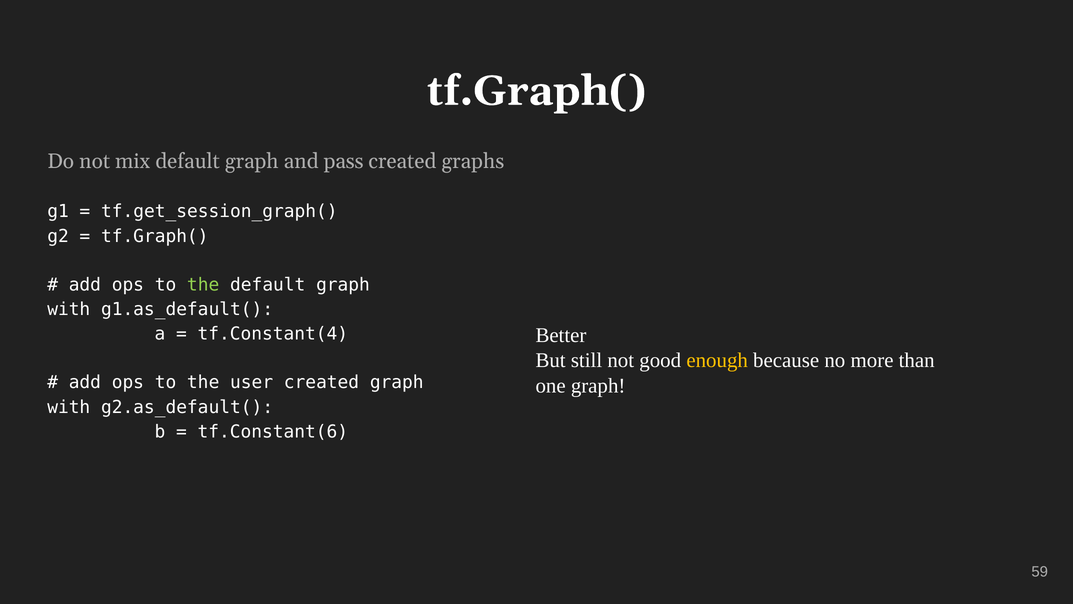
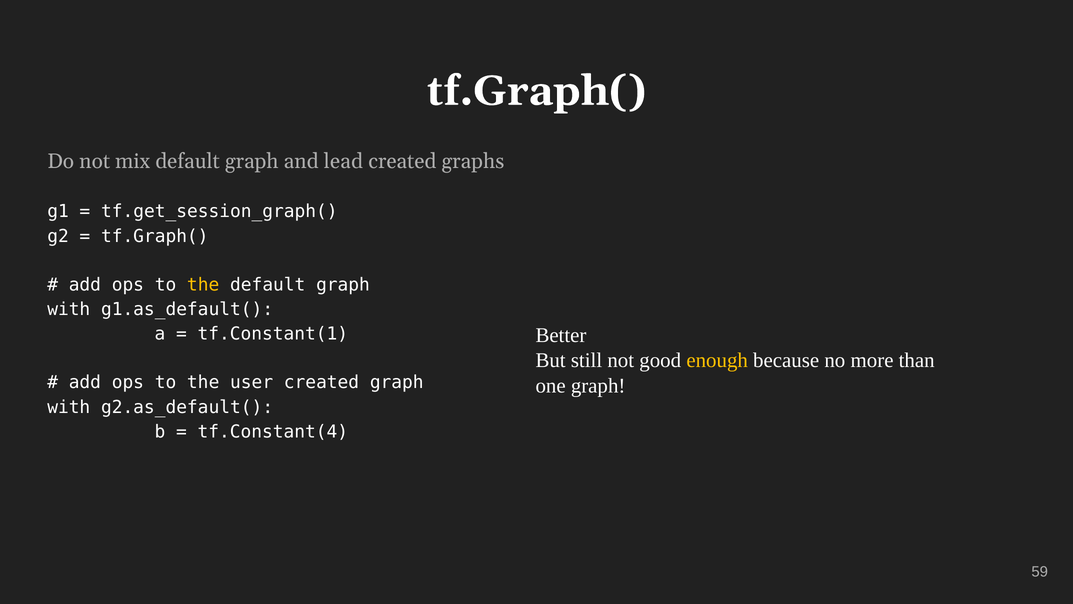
pass: pass -> lead (343, 161)
the colour: light green -> yellow (203, 284)
tf.Constant(4: tf.Constant(4 -> tf.Constant(1 (273, 334)
tf.Constant(6: tf.Constant(6 -> tf.Constant(4 (273, 432)
